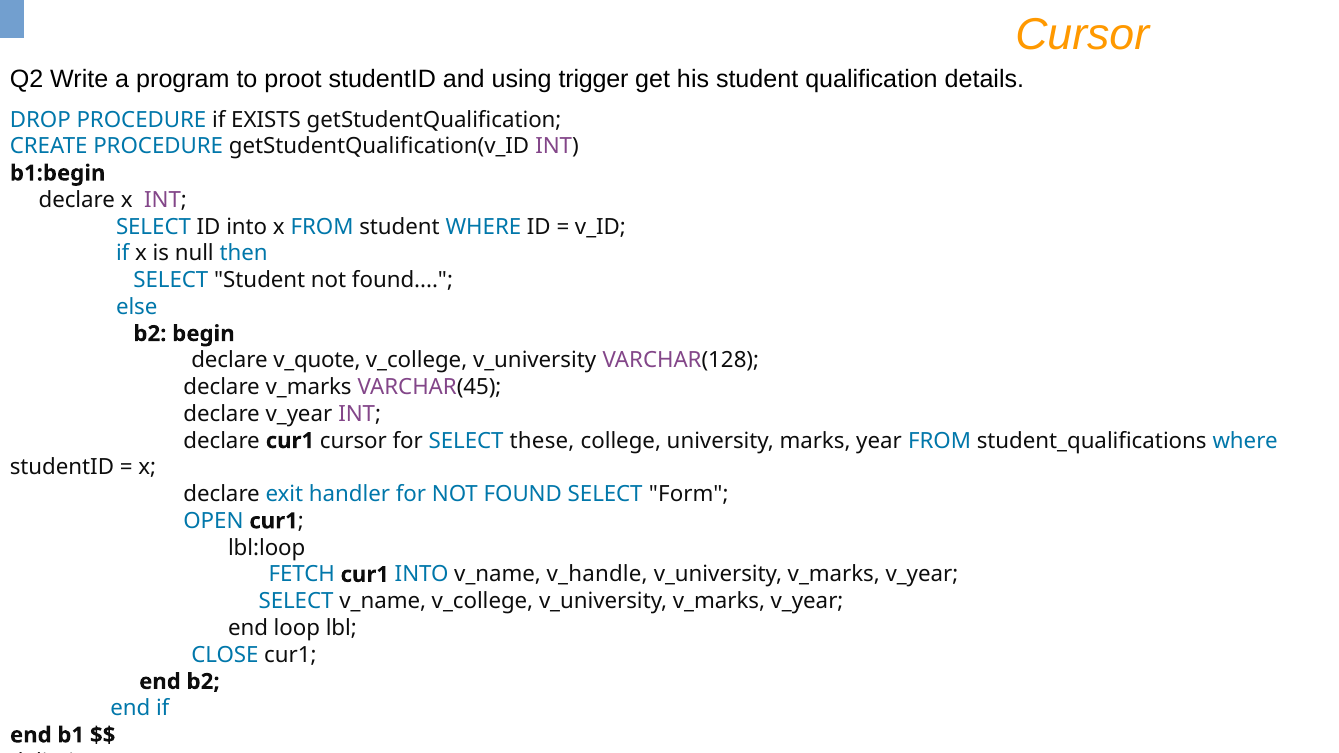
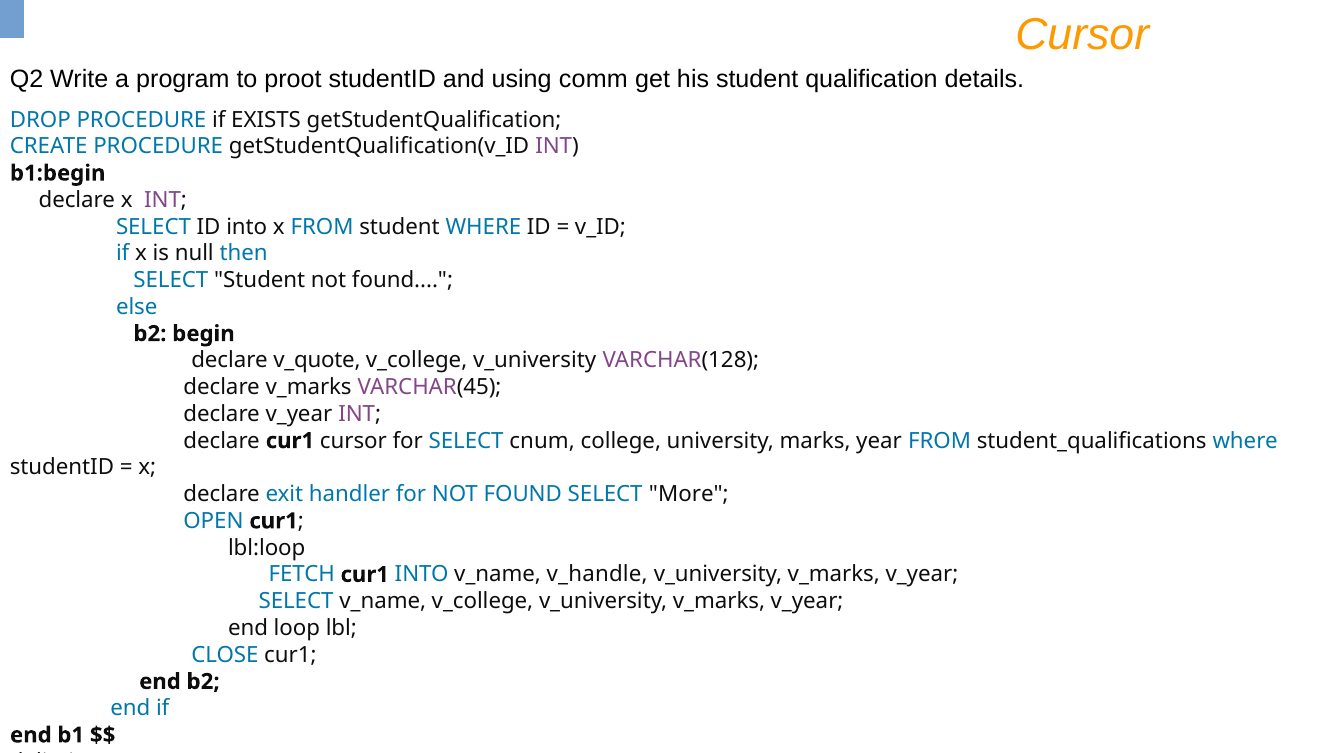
trigger: trigger -> comm (593, 79)
these: these -> cnum (542, 441)
Form: Form -> More (689, 494)
